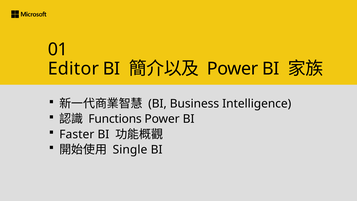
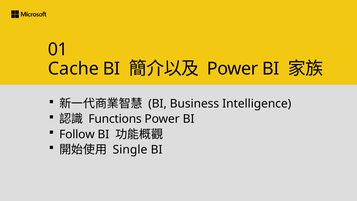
Editor: Editor -> Cache (73, 69)
Faster: Faster -> Follow (77, 134)
